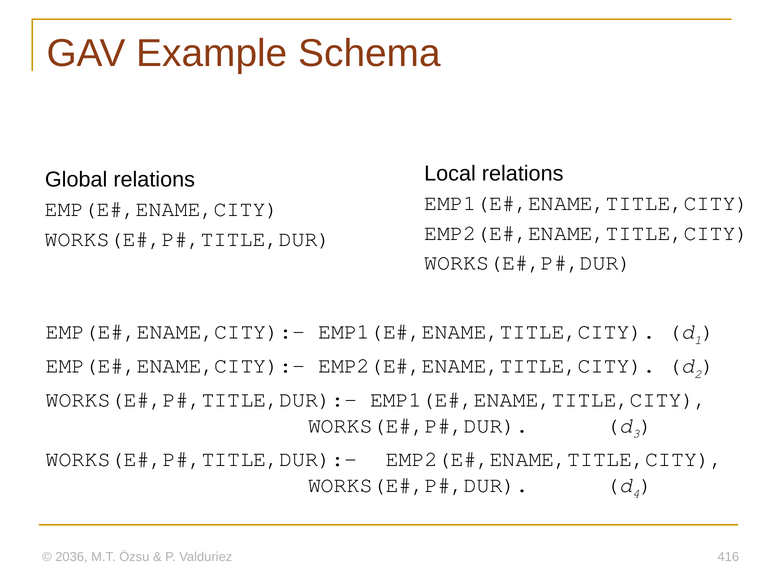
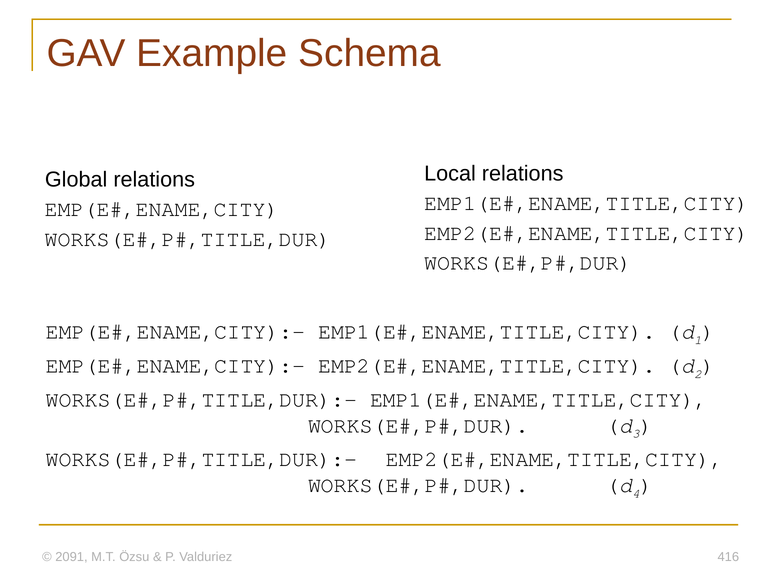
2036: 2036 -> 2091 (71, 557)
